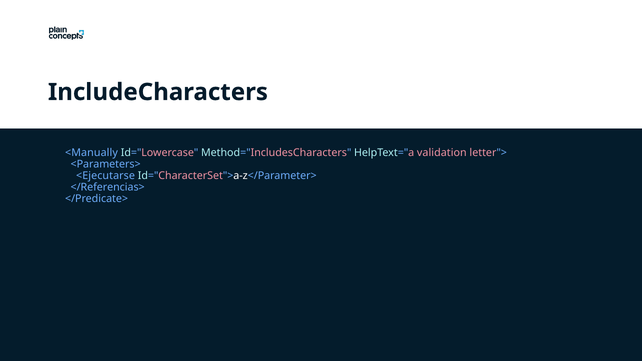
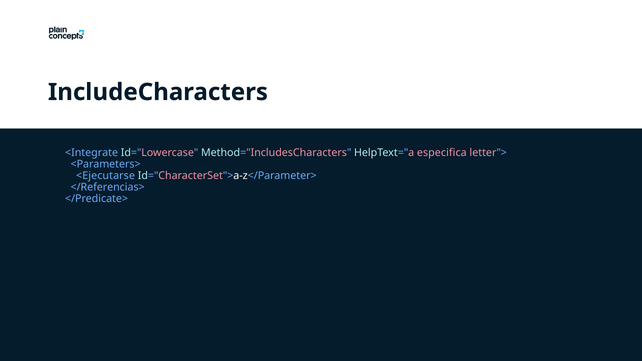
<Manually: <Manually -> <Integrate (92, 153)
validation: validation -> especifica (442, 153)
